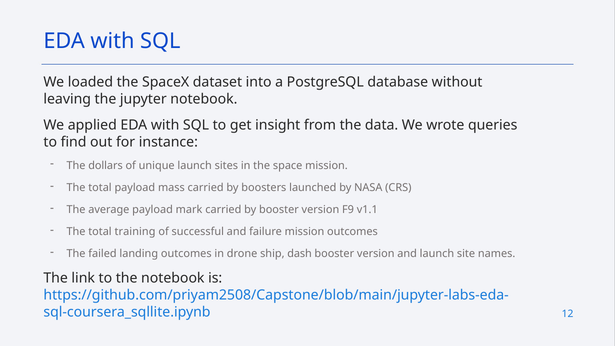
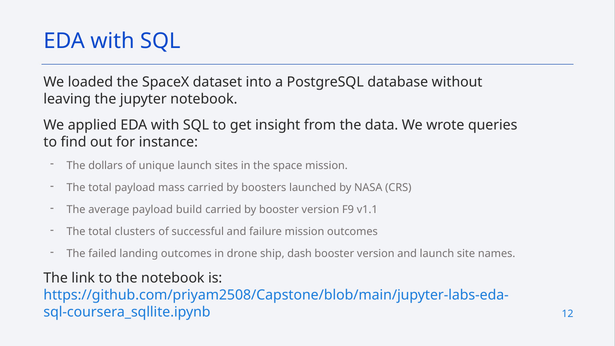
mark: mark -> build (189, 210)
training: training -> clusters (135, 232)
